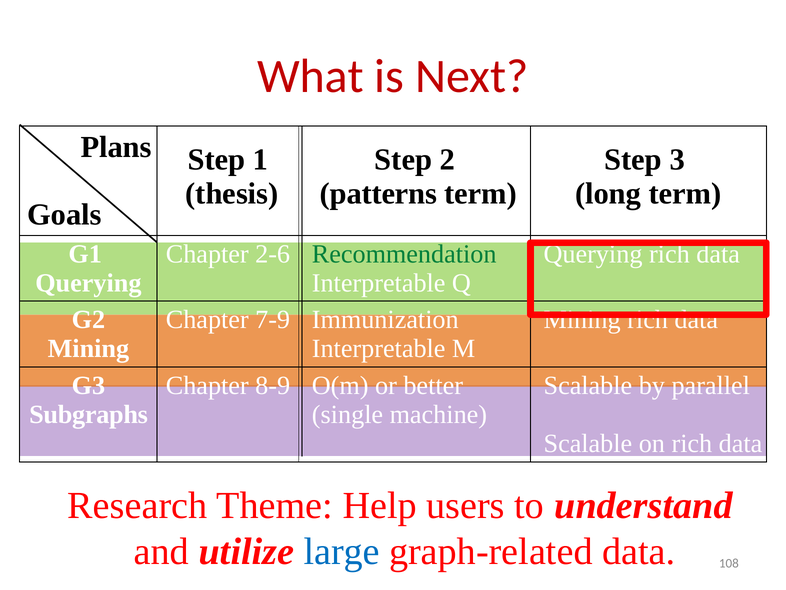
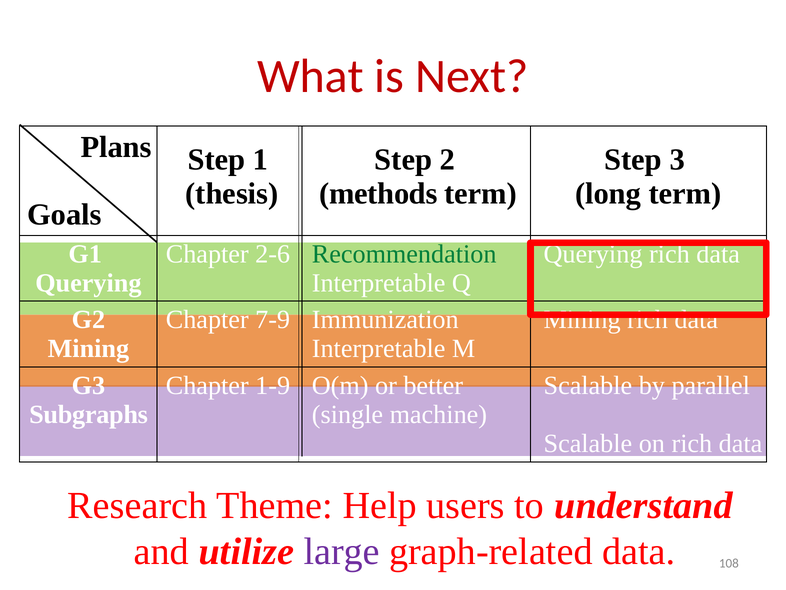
patterns: patterns -> methods (378, 193)
8-9: 8-9 -> 1-9 (273, 385)
large colour: blue -> purple (342, 551)
